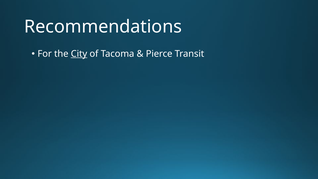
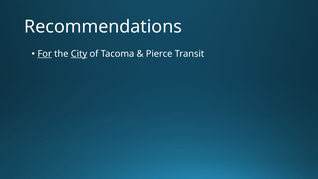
For underline: none -> present (45, 54)
